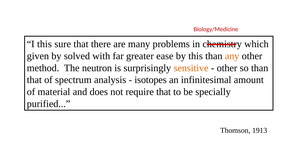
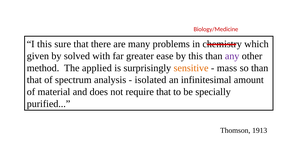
any colour: orange -> purple (232, 56)
neutron: neutron -> applied (97, 68)
other: other -> mass (227, 68)
isotopes: isotopes -> isolated (150, 80)
